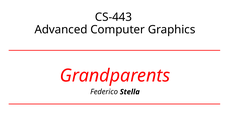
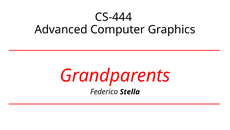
CS-443: CS-443 -> CS-444 (113, 17)
